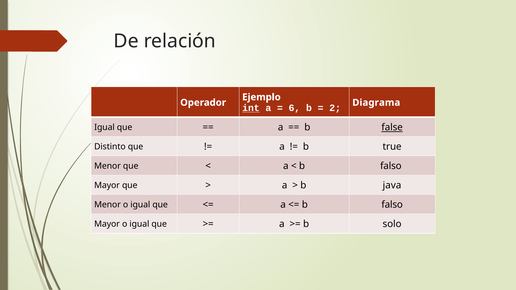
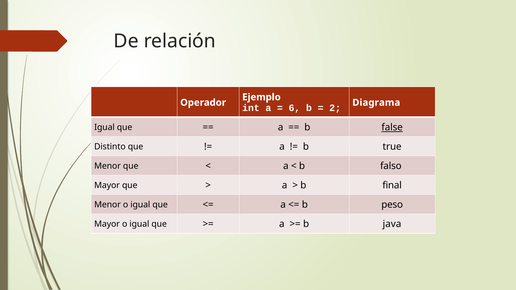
int underline: present -> none (251, 108)
java: java -> final (392, 186)
falso: falso -> peso (392, 205)
solo: solo -> java (392, 224)
